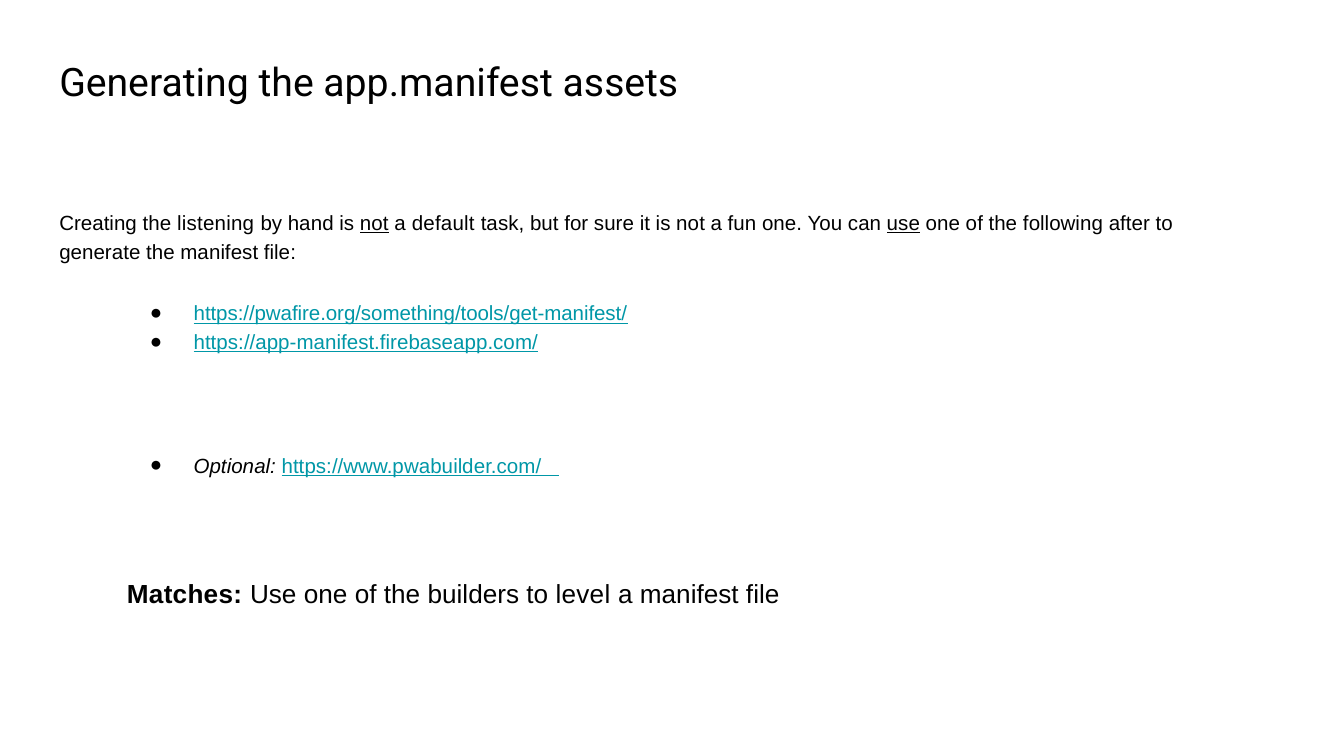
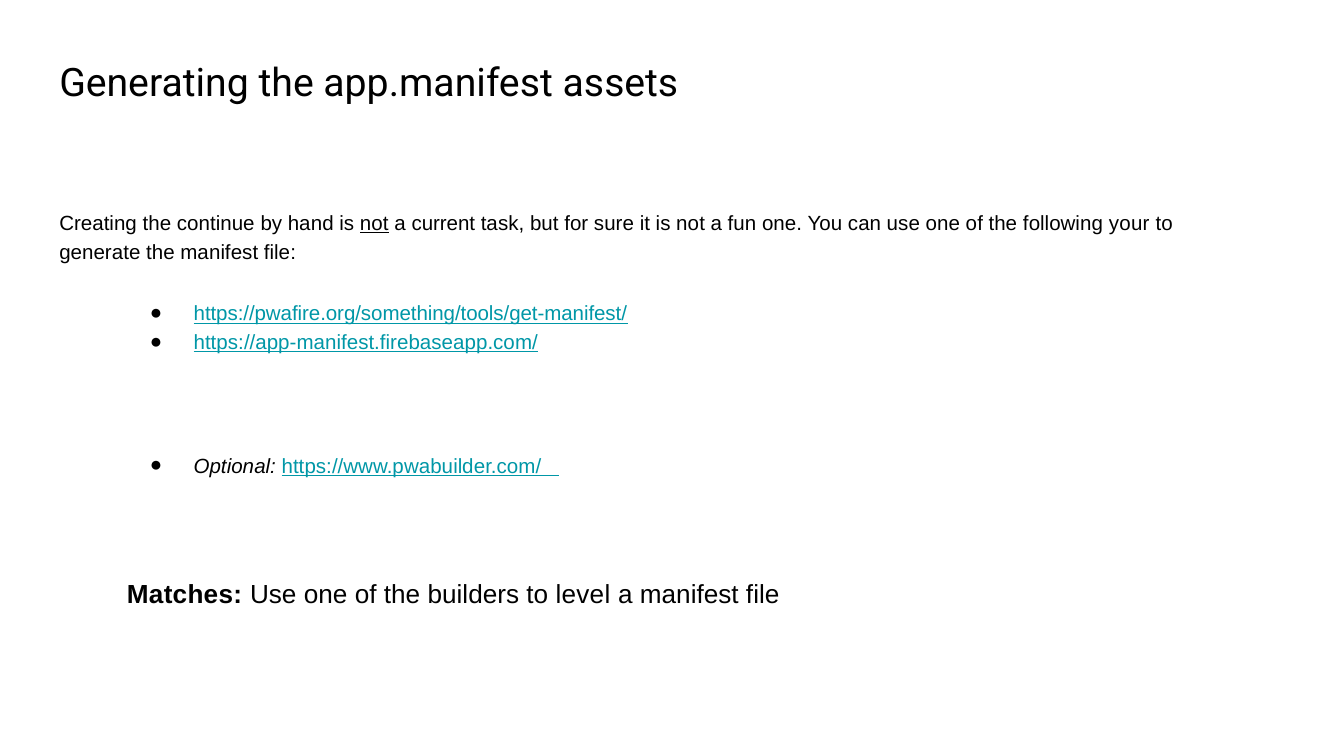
listening: listening -> continue (216, 224)
default: default -> current (443, 224)
use underline: present -> none (903, 224)
after: after -> your (1129, 224)
